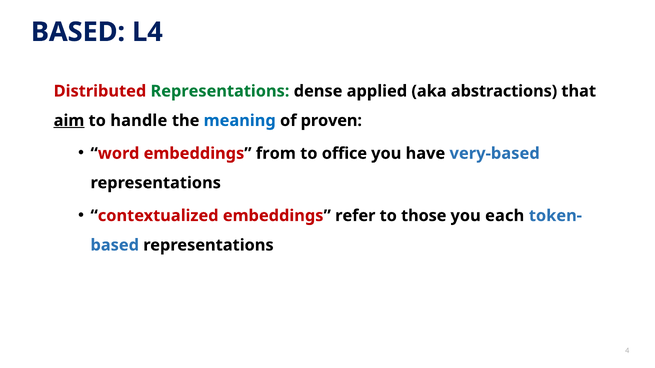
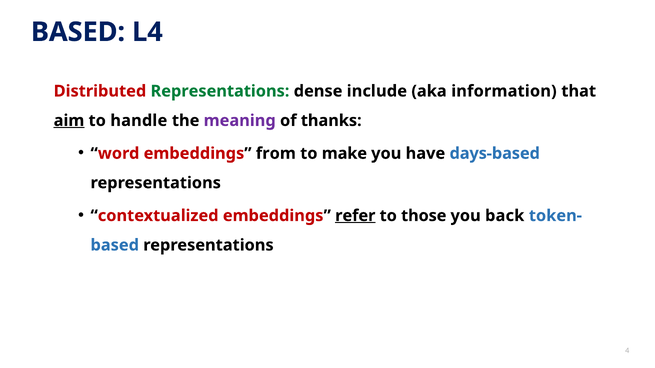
applied: applied -> include (377, 91)
abstractions: abstractions -> information (504, 91)
meaning colour: blue -> purple (240, 121)
proven: proven -> thanks (331, 121)
office: office -> make (344, 154)
very-based: very-based -> days-based (495, 154)
refer underline: none -> present (355, 216)
each: each -> back (505, 216)
